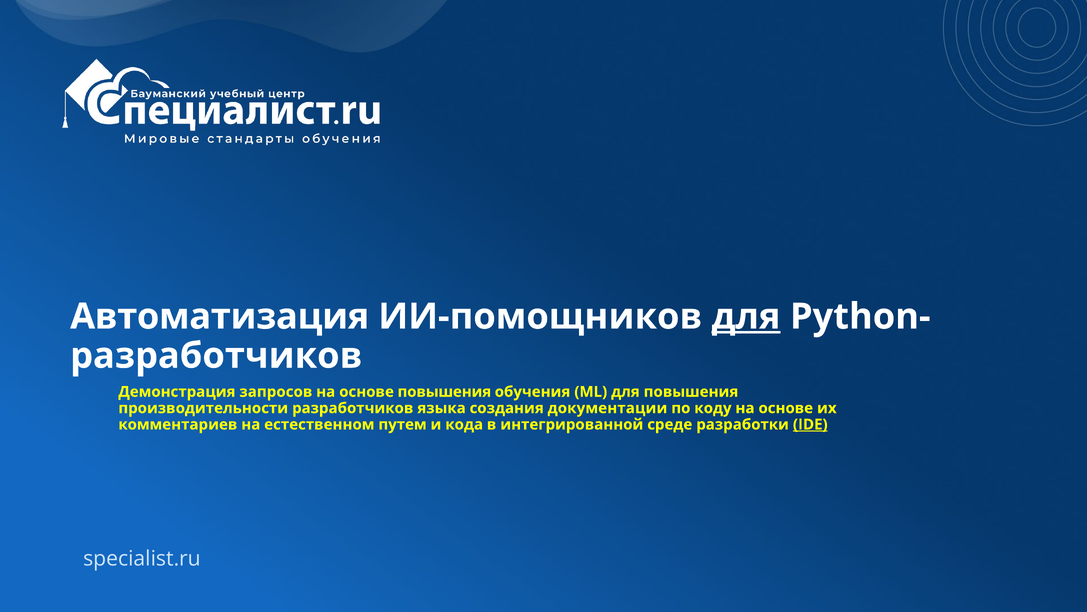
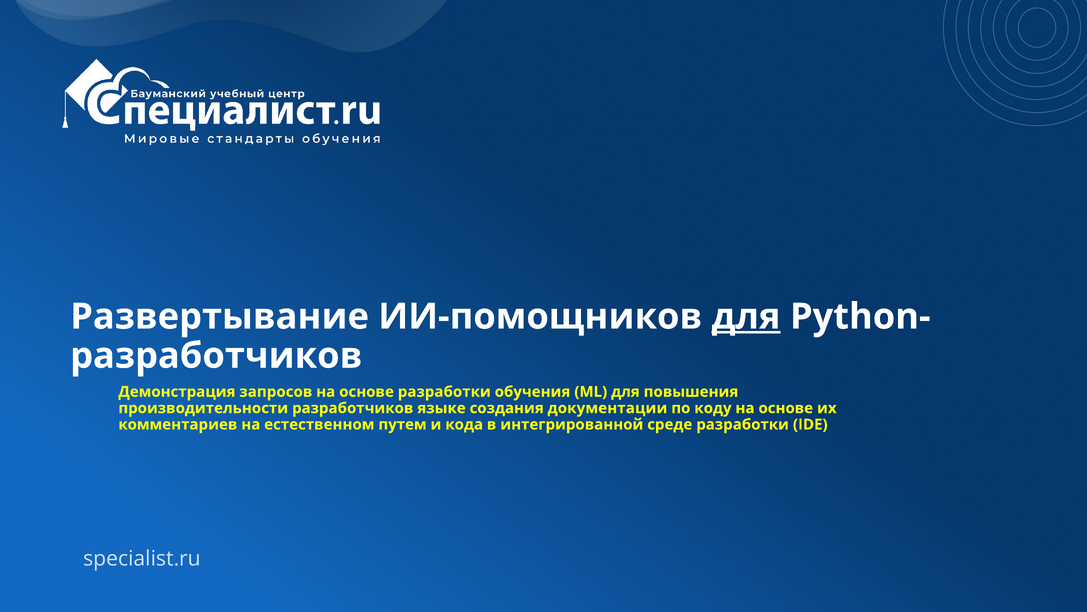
Автоматизация: Автоматизация -> Развертывание (220, 316)
основе повышения: повышения -> разработки (444, 391)
языка: языка -> языке (442, 408)
IDE underline: present -> none (810, 424)
